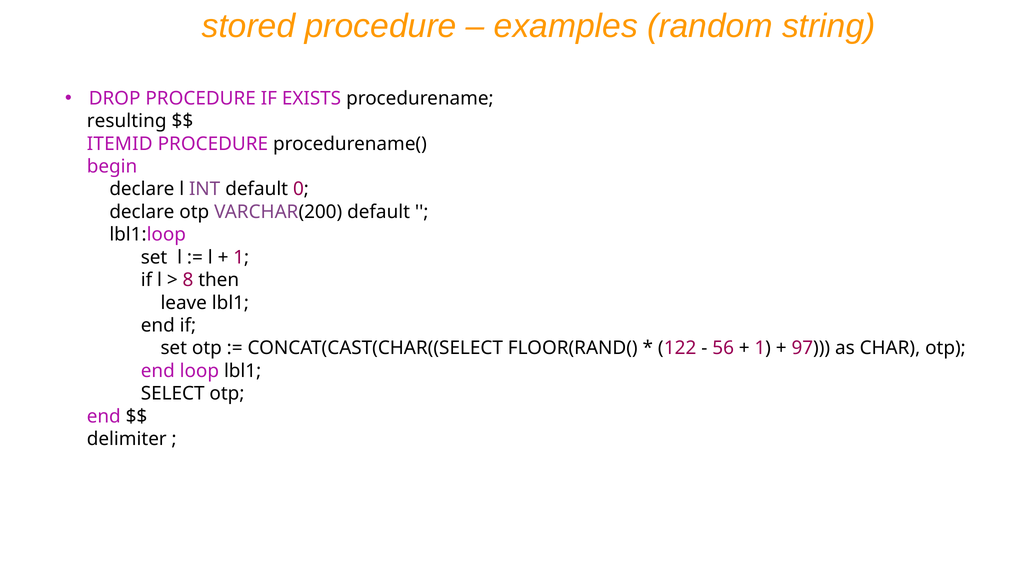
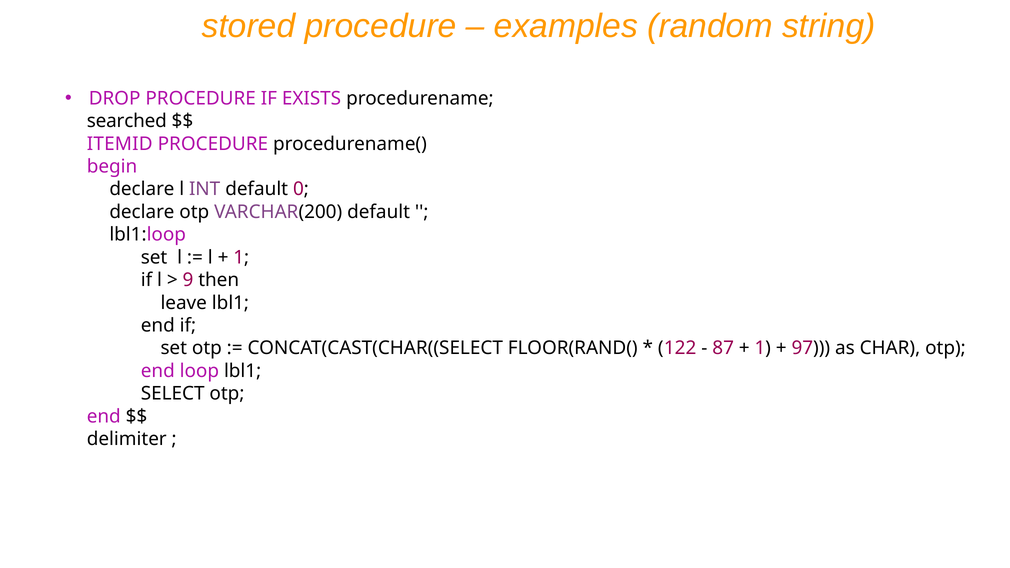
resulting: resulting -> searched (127, 121)
8: 8 -> 9 (188, 280)
56: 56 -> 87 (723, 348)
